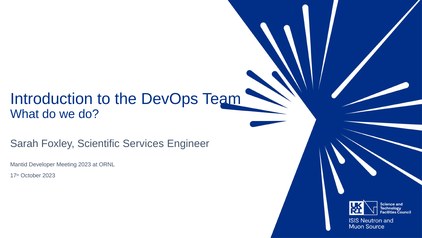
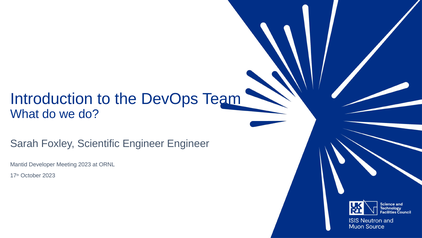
Scientific Services: Services -> Engineer (143, 143)
